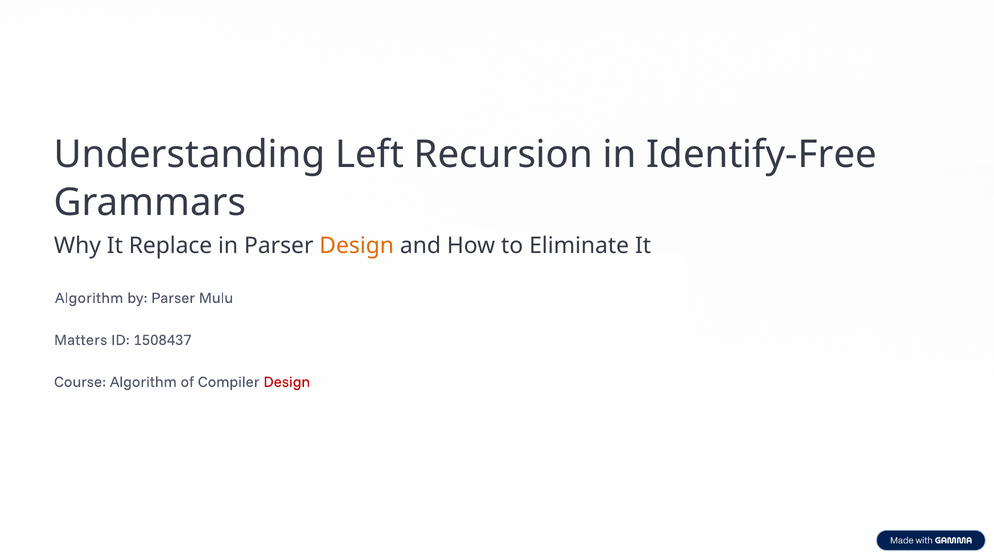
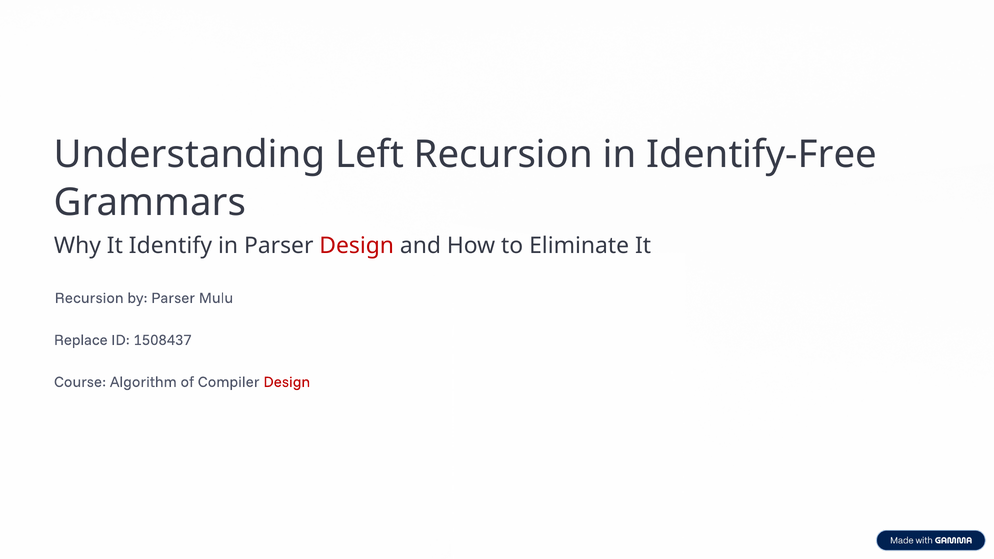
Replace: Replace -> Identify (170, 246)
Design colour: orange -> red (357, 246)
Algorithm: Algorithm -> Recursion (89, 298)
Matters: Matters -> Replace (81, 340)
